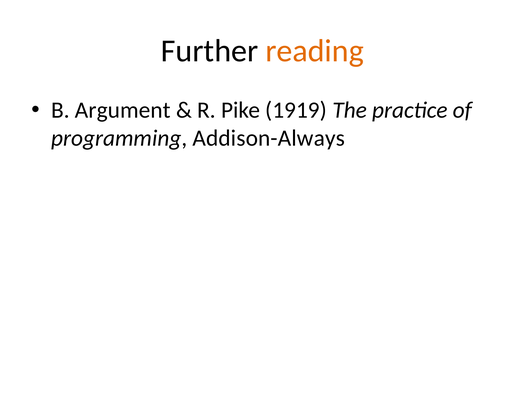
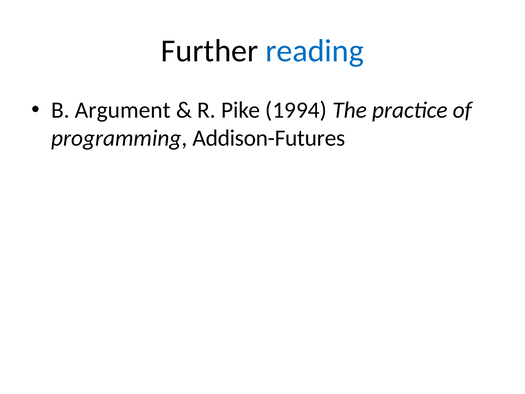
reading colour: orange -> blue (315, 51)
1919: 1919 -> 1994 (296, 110)
Addison-Always: Addison-Always -> Addison-Futures (269, 138)
